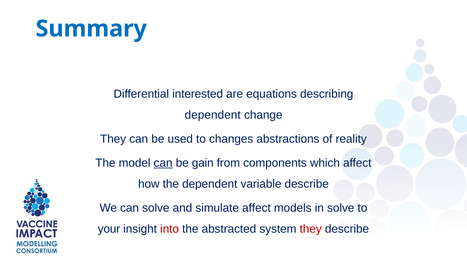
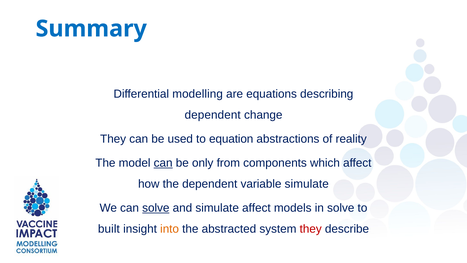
interested: interested -> modelling (198, 94)
changes: changes -> equation (231, 139)
gain: gain -> only (203, 163)
variable describe: describe -> simulate (307, 184)
solve underline: none -> present (156, 208)
your: your -> built (109, 229)
into colour: red -> orange (170, 229)
